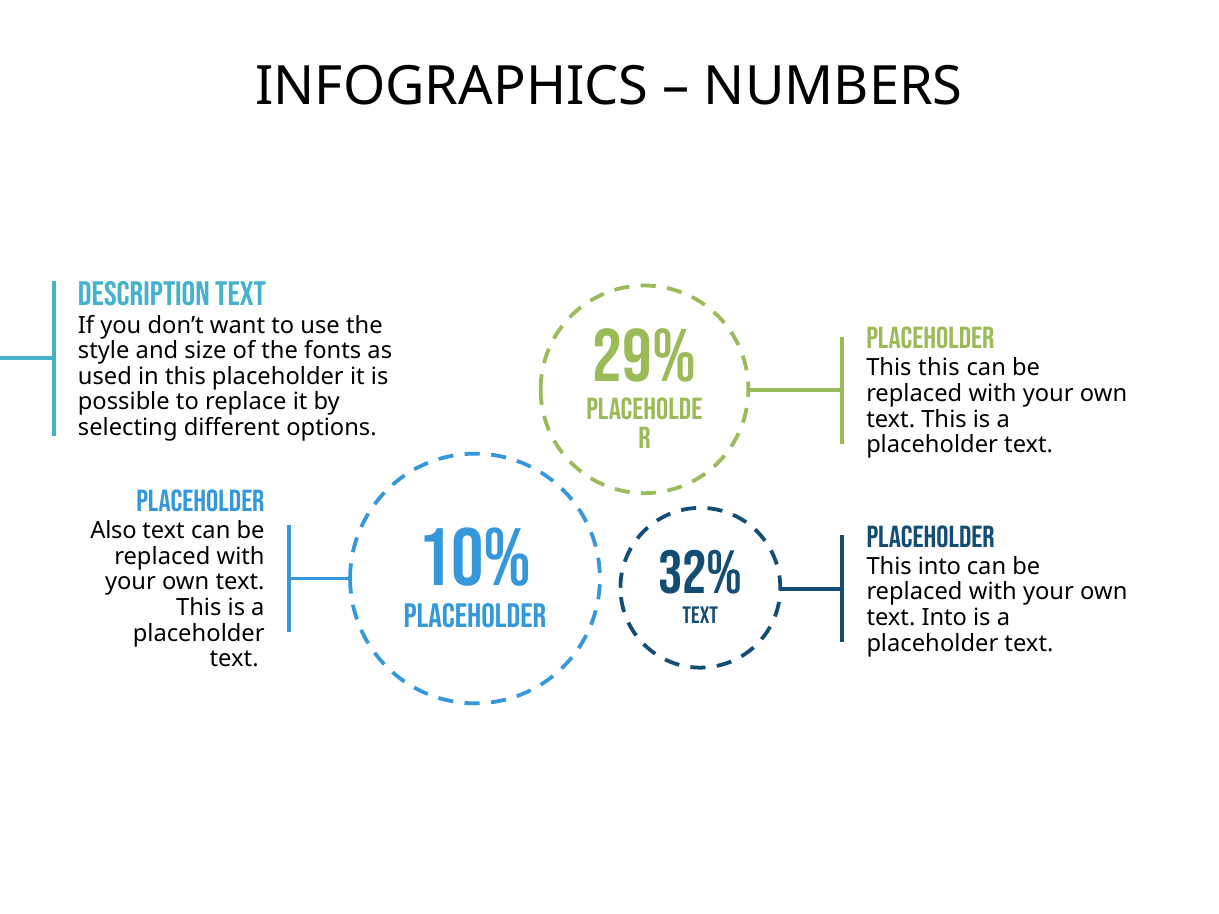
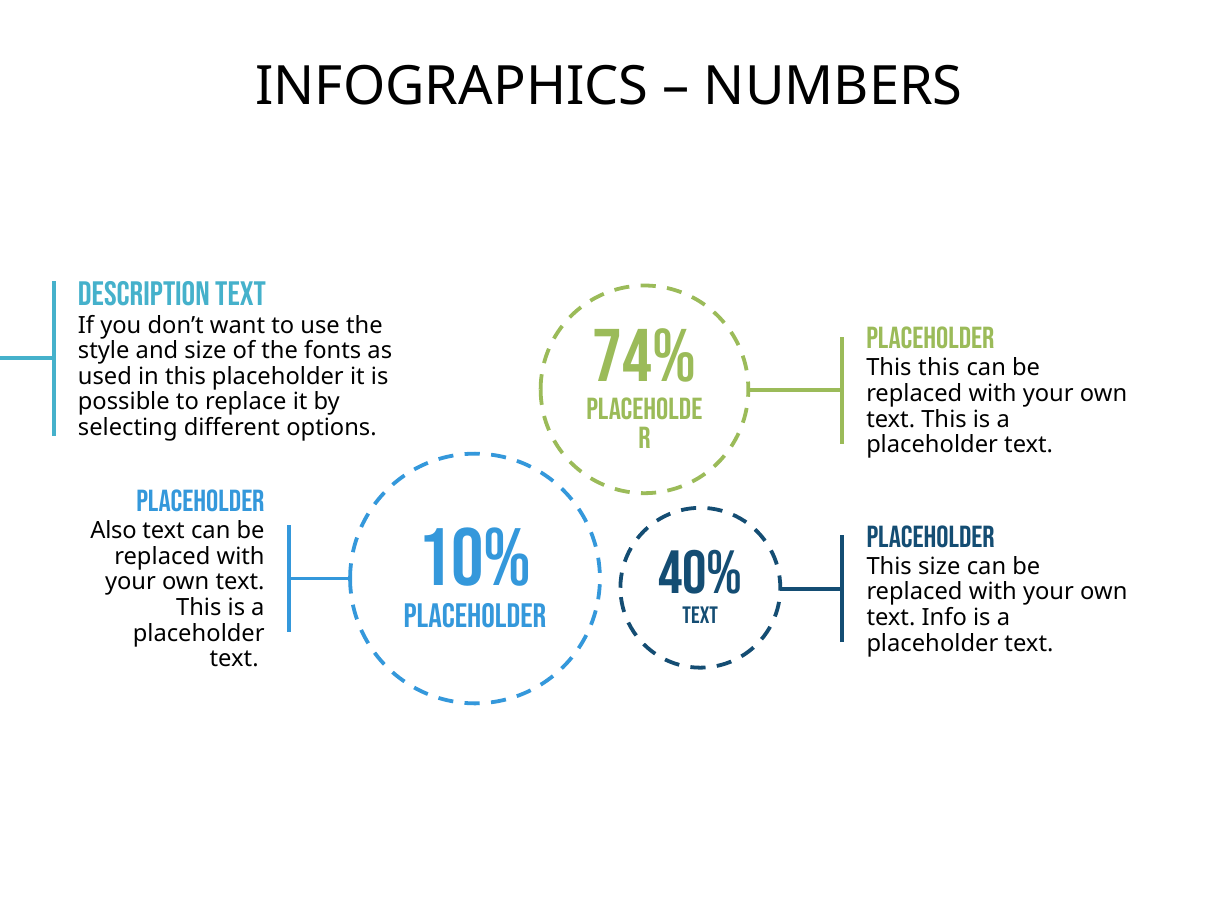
29%: 29% -> 74% (644, 357)
32%: 32% -> 40% (700, 574)
This into: into -> size (939, 567)
text Into: Into -> Info (944, 618)
